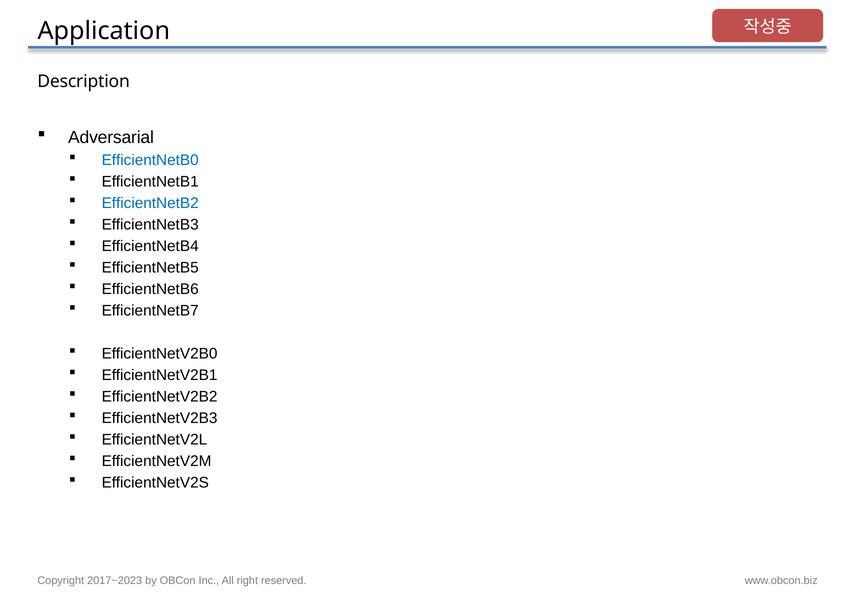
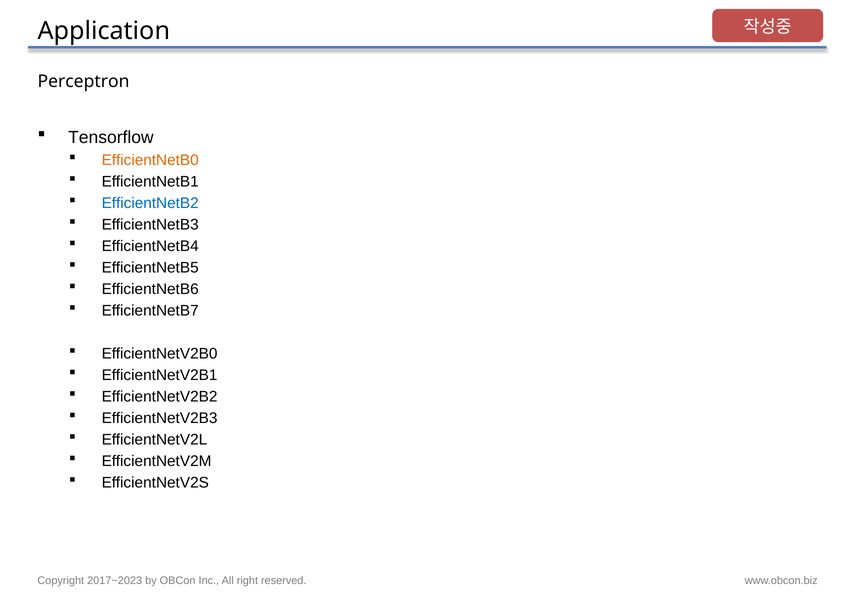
Description: Description -> Perceptron (84, 82)
Adversarial: Adversarial -> Tensorflow (111, 138)
EfficientNetB0 colour: blue -> orange (150, 160)
